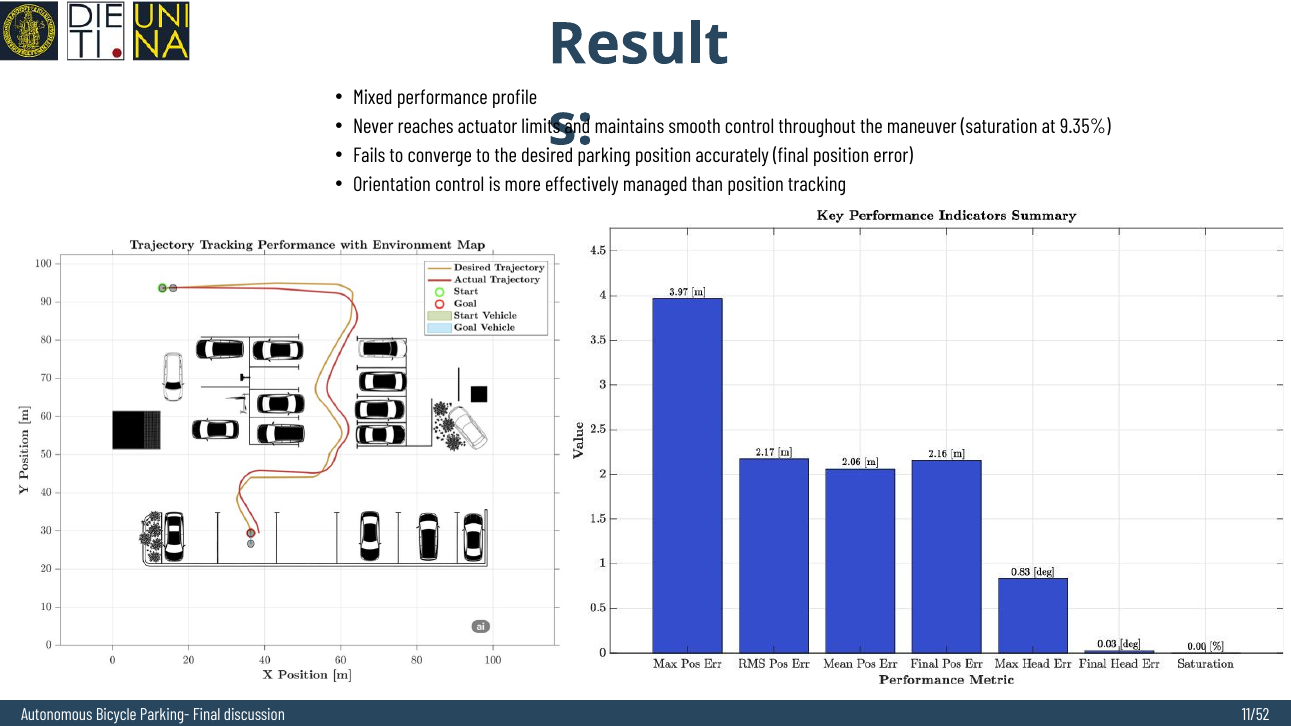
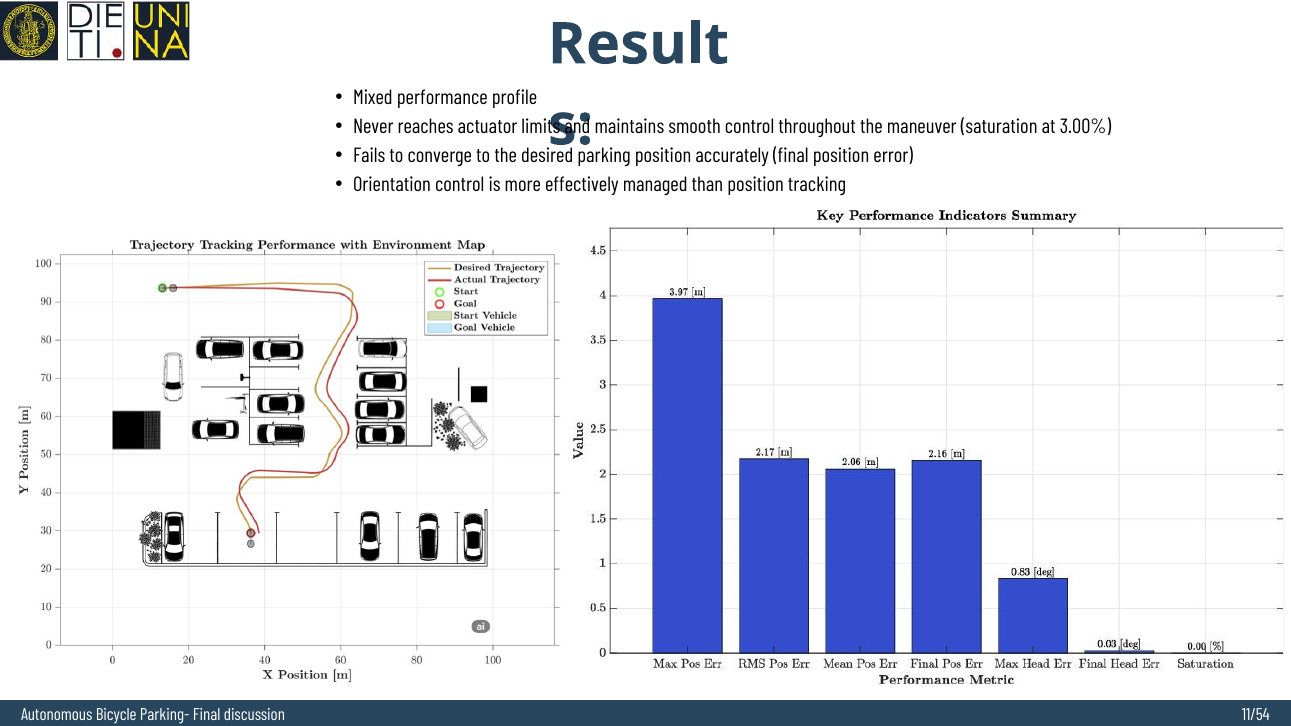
9.35%: 9.35% -> 3.00% (1085, 127)
11/52: 11/52 -> 11/54 (1256, 715)
